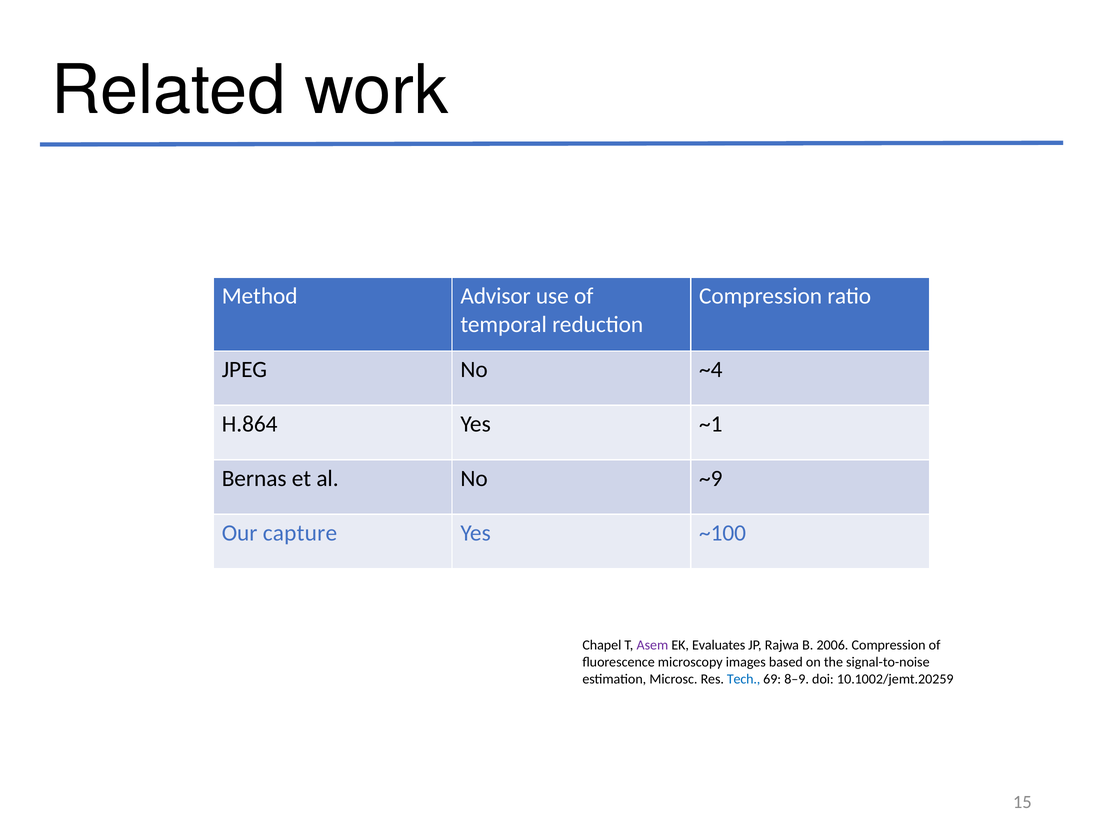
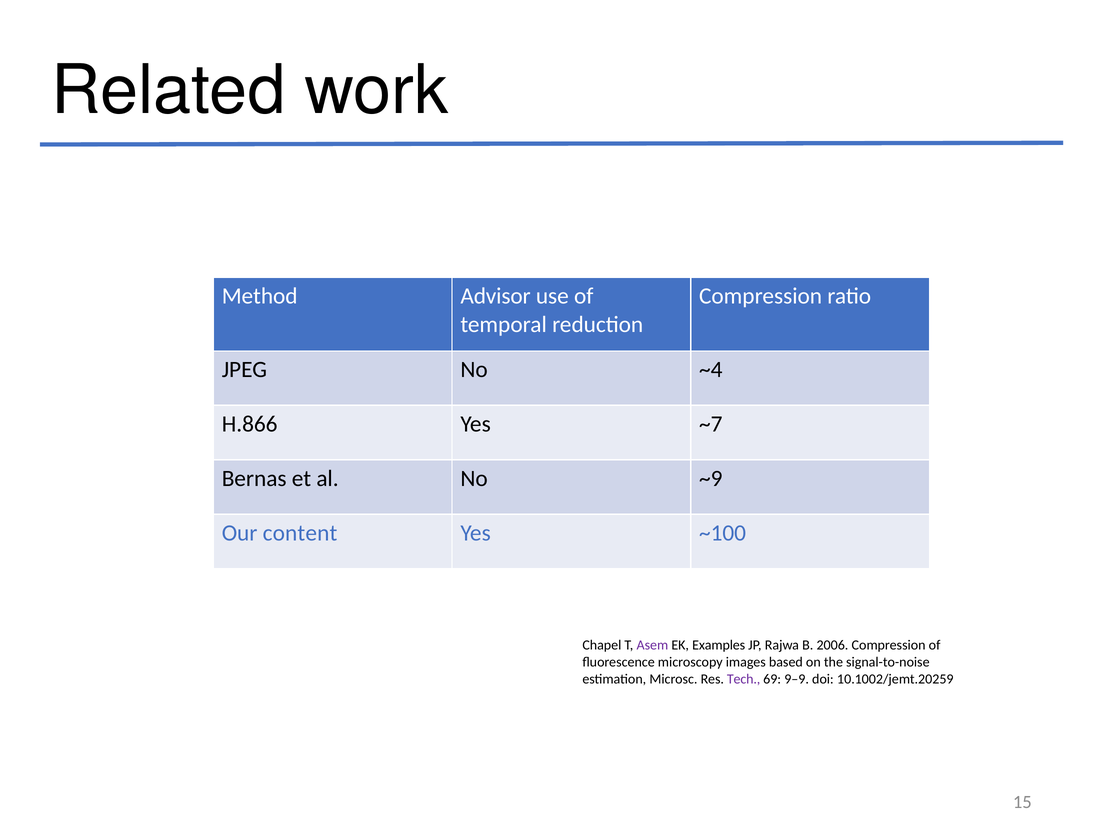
H.864: H.864 -> H.866 (250, 424)
~1: ~1 -> ~7 (711, 424)
capture: capture -> content (300, 533)
Evaluates: Evaluates -> Examples (719, 645)
Tech colour: blue -> purple (744, 679)
8–9: 8–9 -> 9–9 (797, 679)
